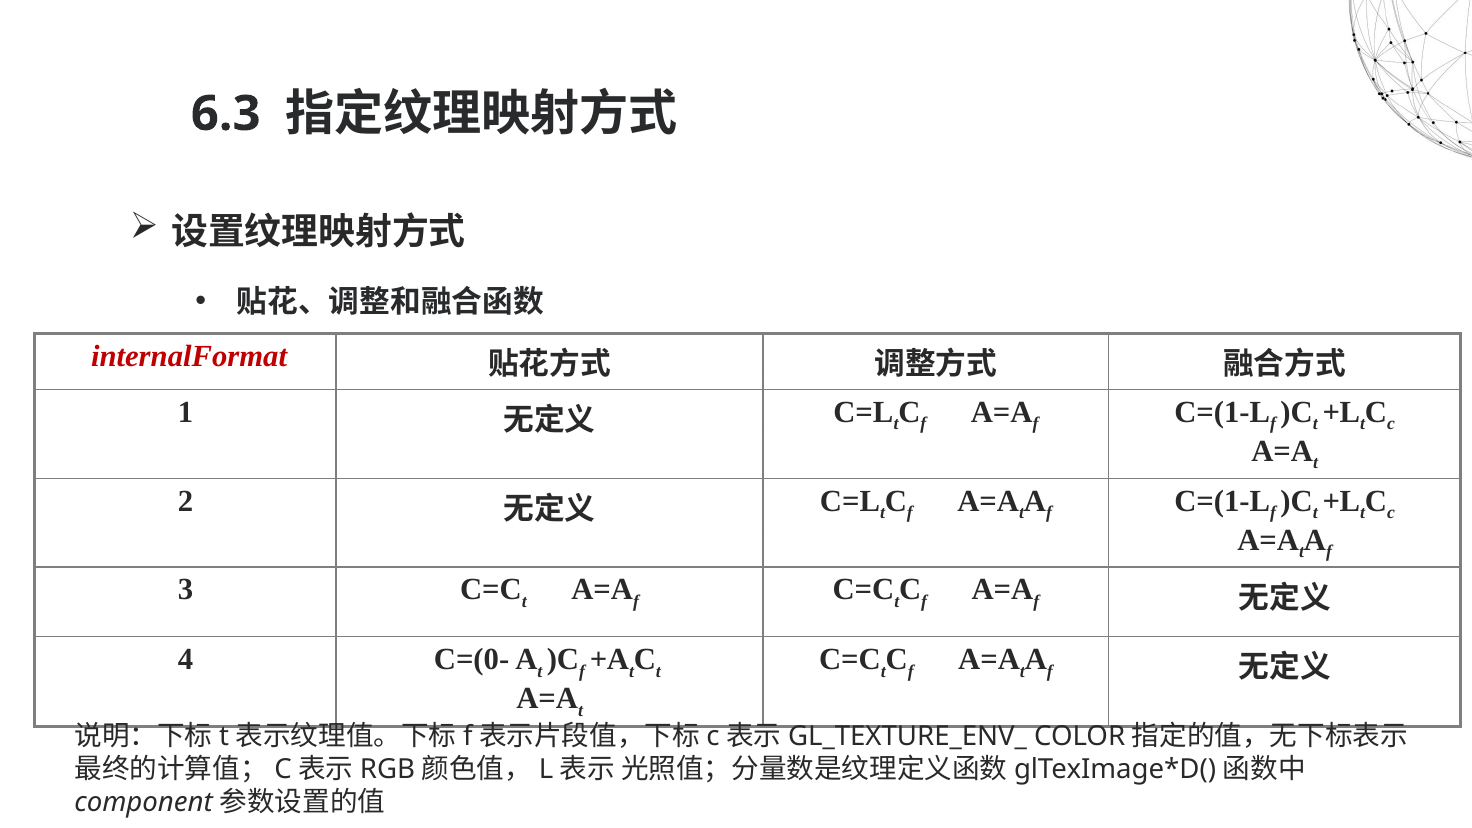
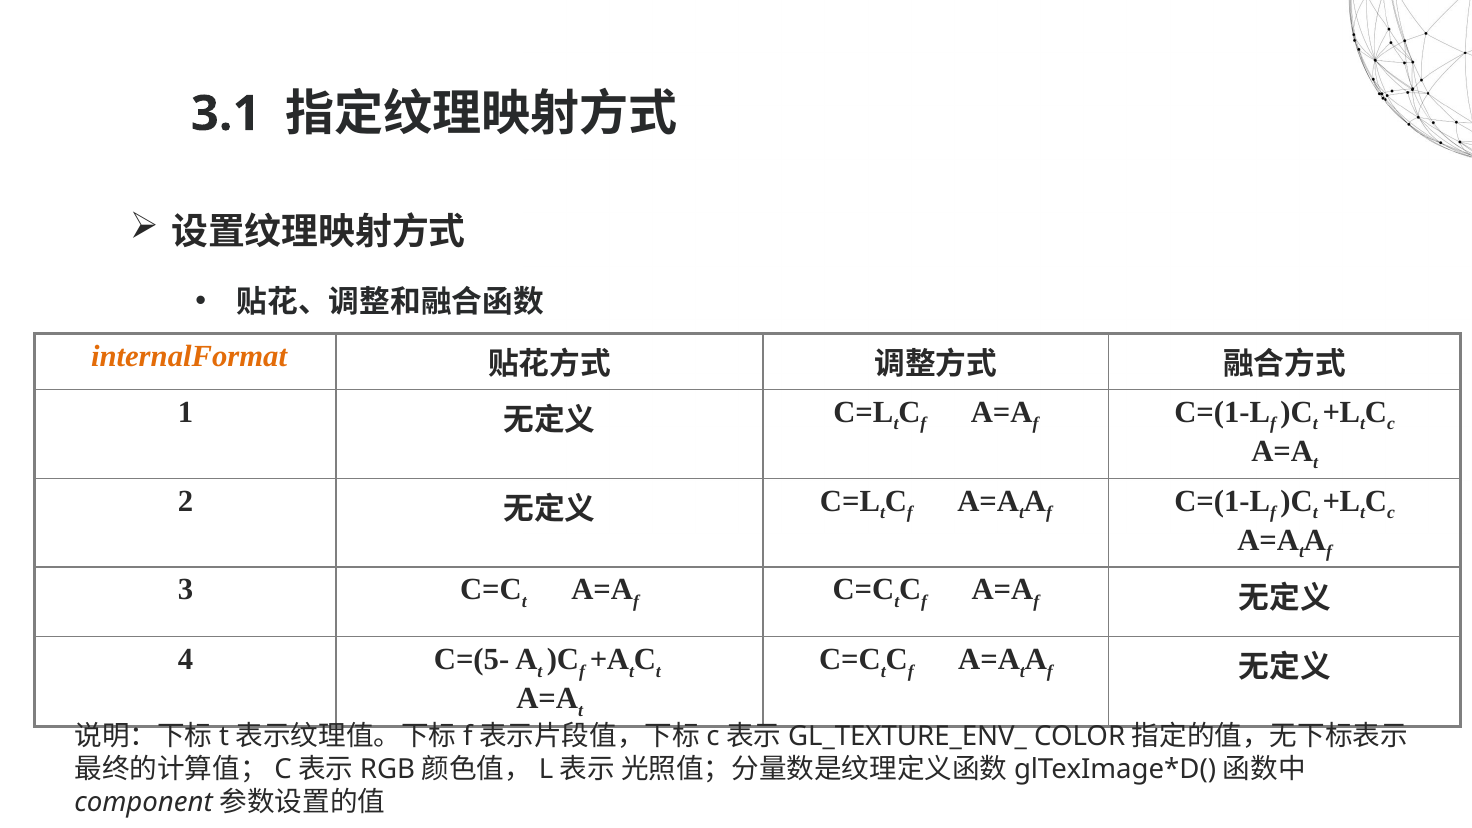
6.3: 6.3 -> 3.1 (226, 114)
internalFormat colour: red -> orange (189, 356)
C=(0-: C=(0- -> C=(5- (472, 659)
